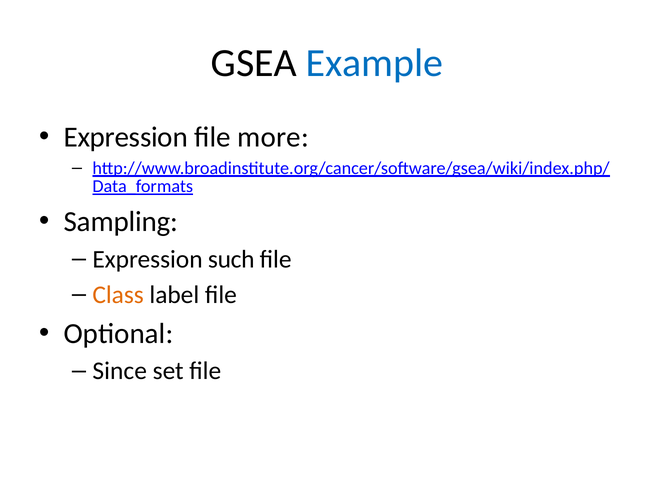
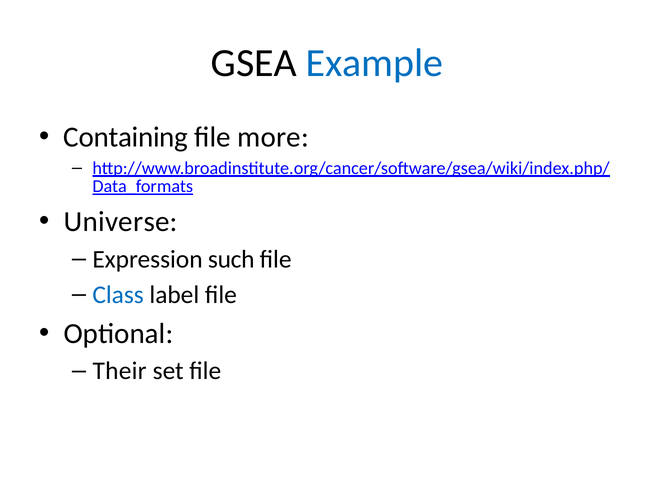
Expression: Expression -> Containing (126, 137)
Sampling: Sampling -> Universe (121, 222)
Class colour: orange -> blue (118, 295)
Since: Since -> Their (120, 371)
